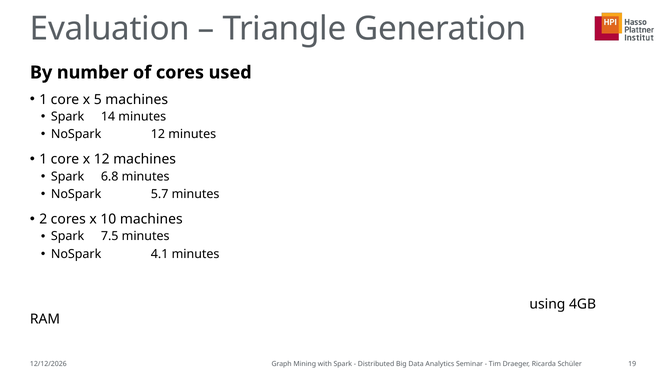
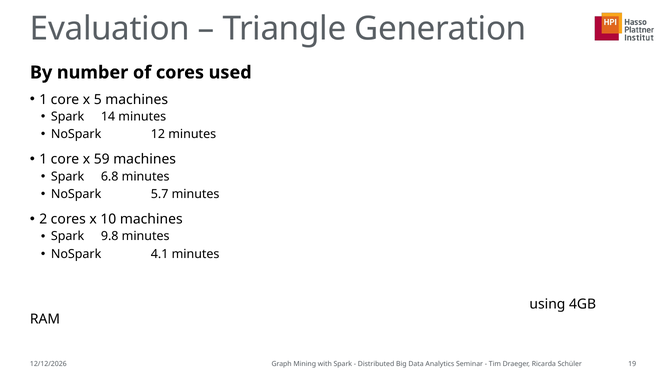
x 12: 12 -> 59 (102, 160)
7.5: 7.5 -> 9.8 (110, 237)
